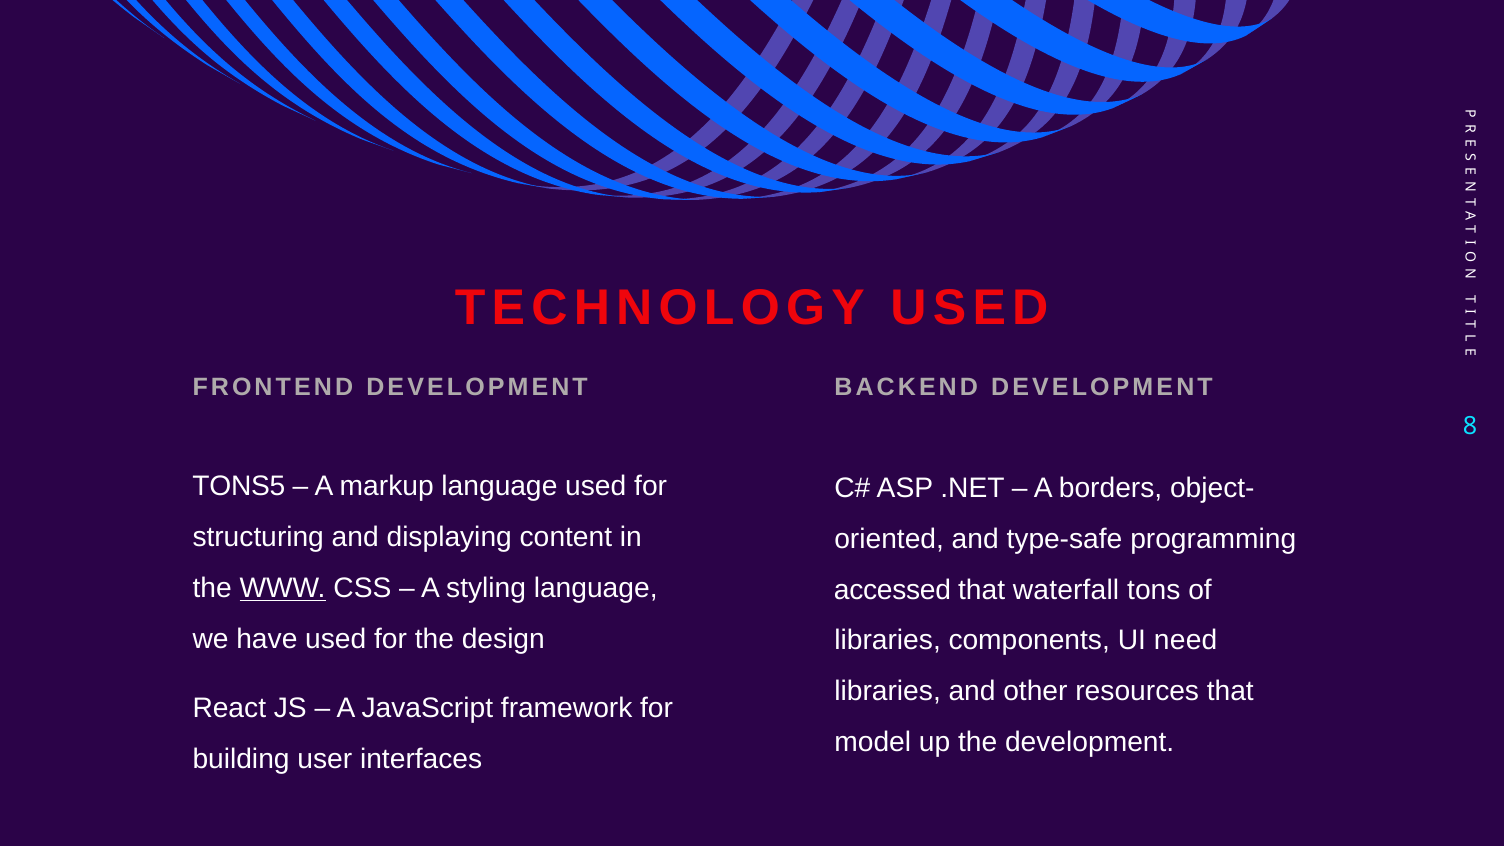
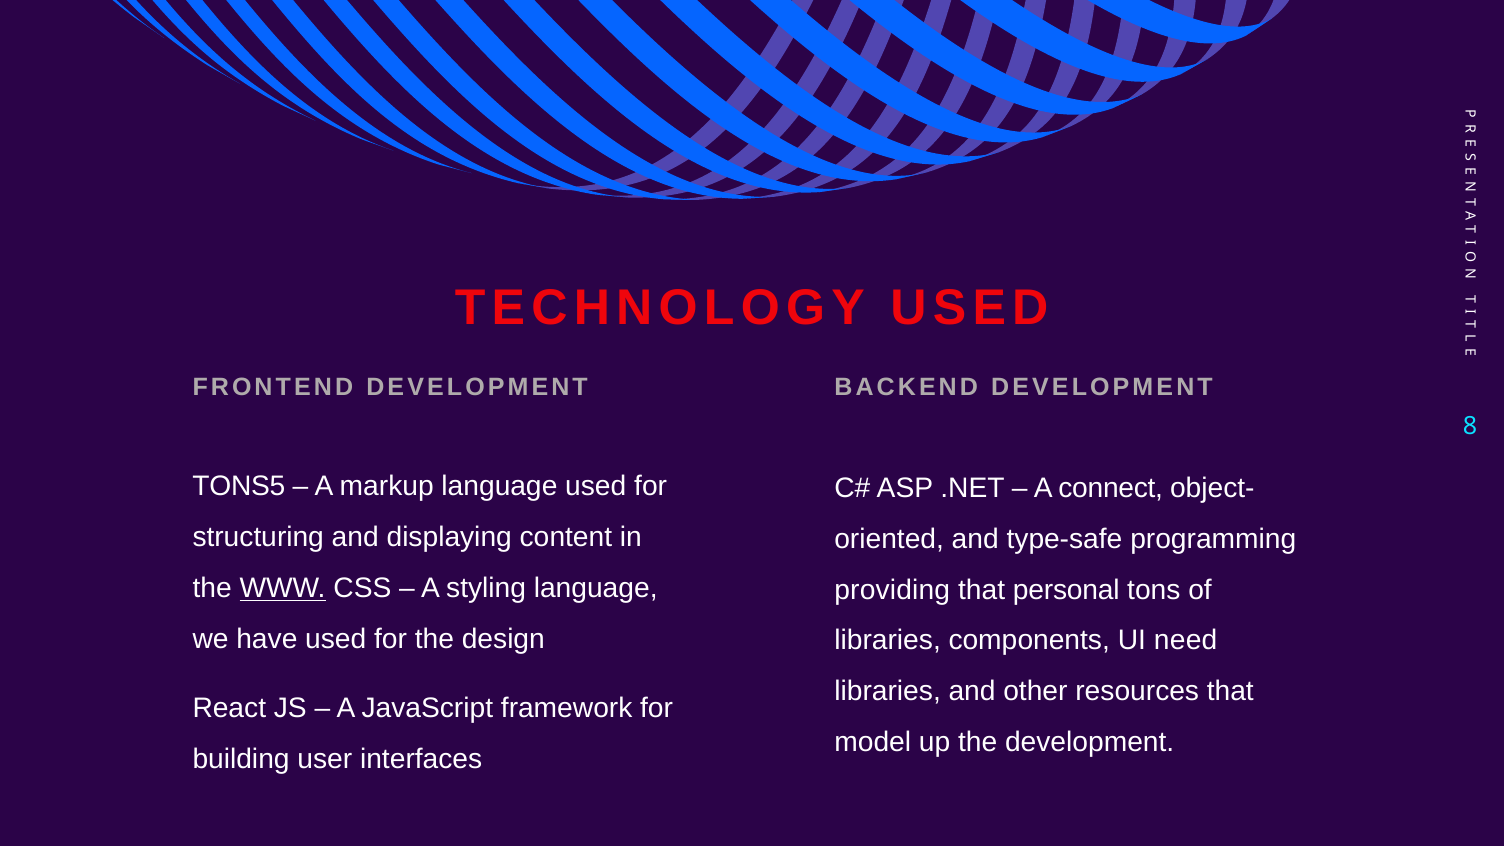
borders: borders -> connect (1111, 488)
accessed: accessed -> providing (892, 590)
waterfall: waterfall -> personal (1066, 590)
